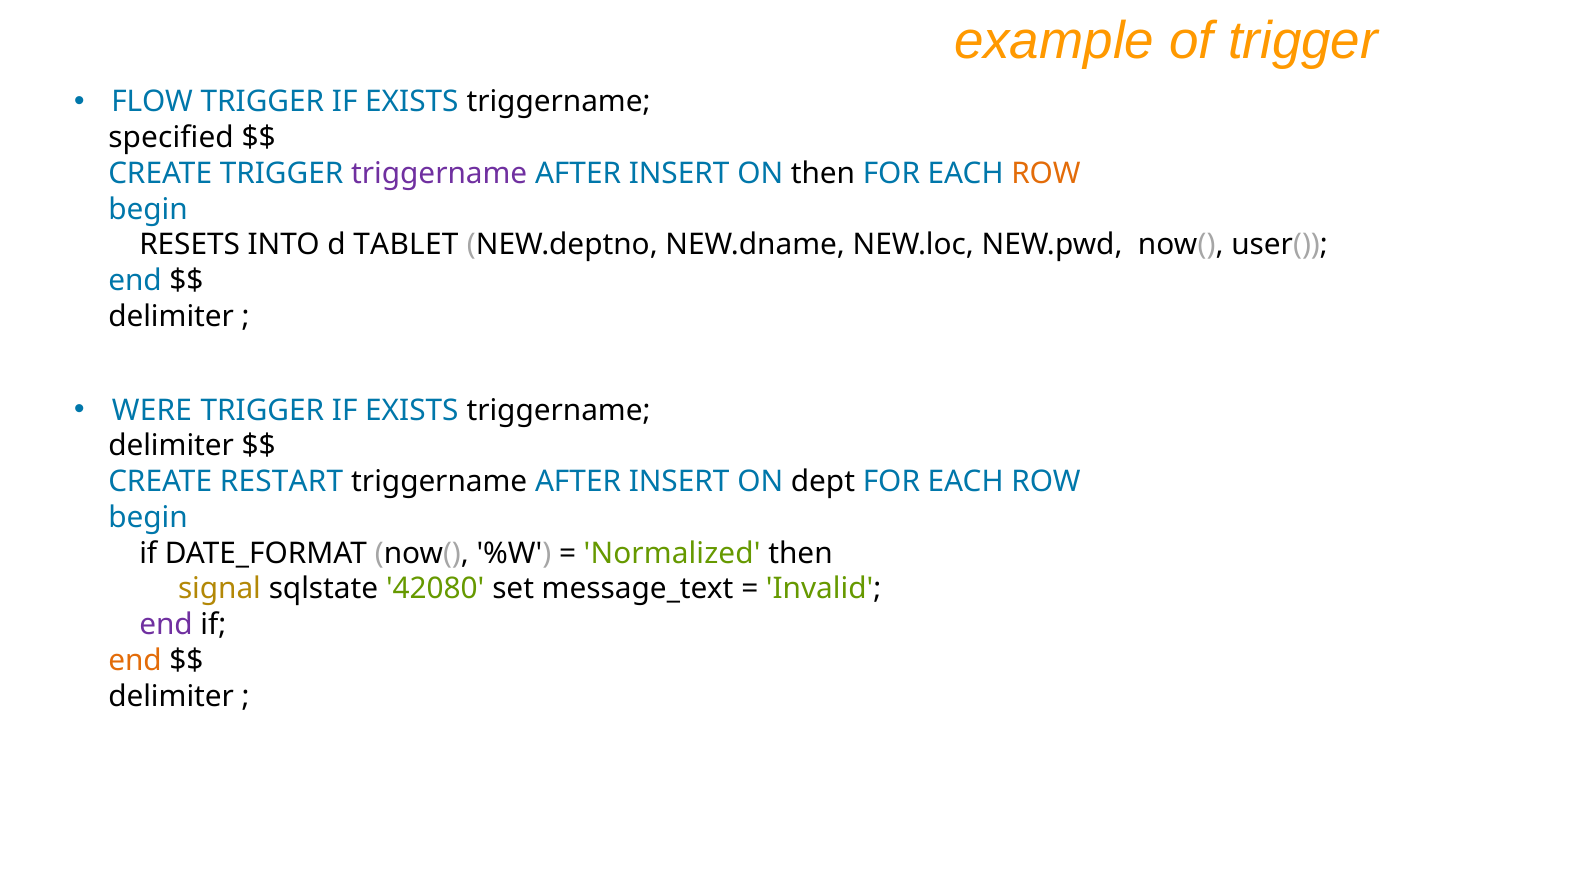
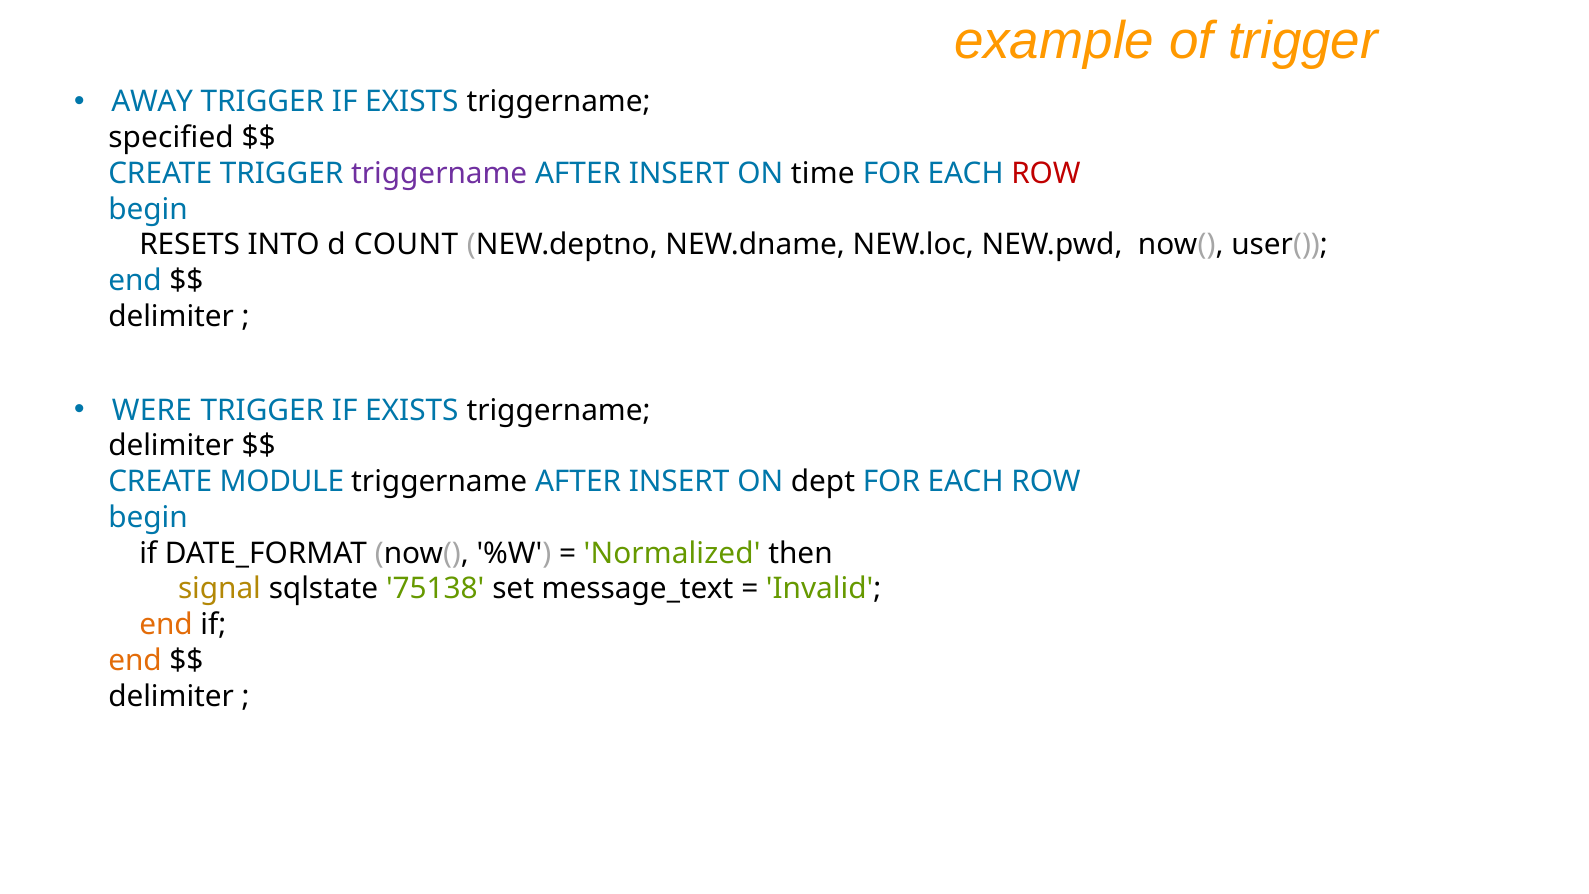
FLOW: FLOW -> AWAY (152, 102)
ON then: then -> time (823, 174)
ROW colour: orange -> red (1046, 174)
TABLET: TABLET -> COUNT (406, 245)
RESTART: RESTART -> MODULE (282, 482)
42080: 42080 -> 75138 (435, 589)
end colour: purple -> orange (166, 625)
